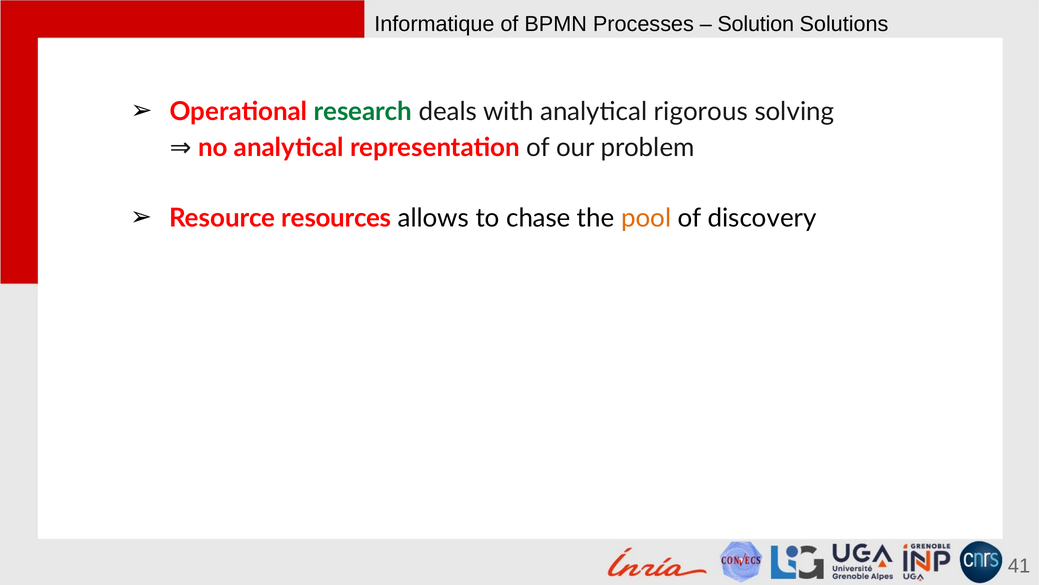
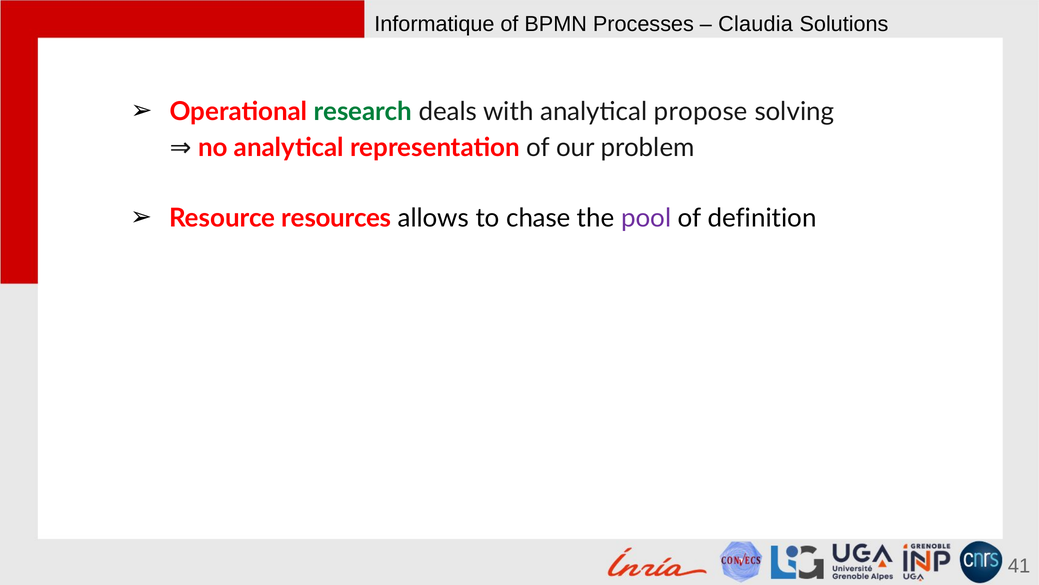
Solution: Solution -> Claudia (756, 24)
rigorous: rigorous -> propose (701, 112)
pool colour: orange -> purple (646, 218)
discovery: discovery -> definition (762, 218)
